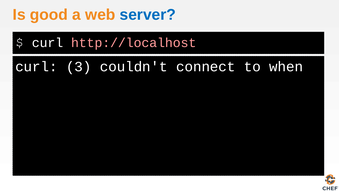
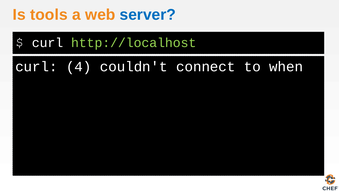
good: good -> tools (49, 15)
http://localhost colour: pink -> light green (134, 43)
3: 3 -> 4 (79, 67)
